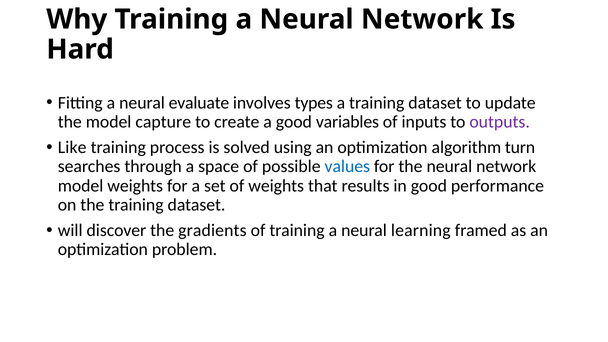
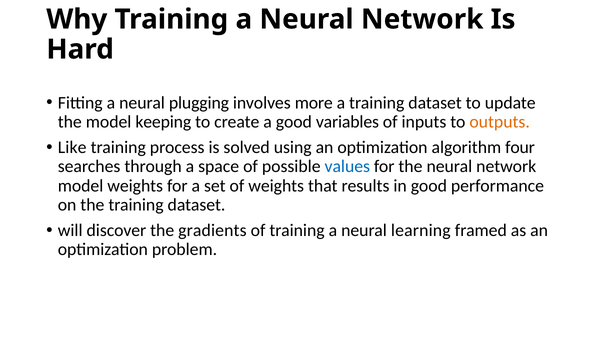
evaluate: evaluate -> plugging (199, 103)
types: types -> more (314, 103)
capture: capture -> keeping (163, 122)
outputs colour: purple -> orange (500, 122)
turn: turn -> four (520, 147)
